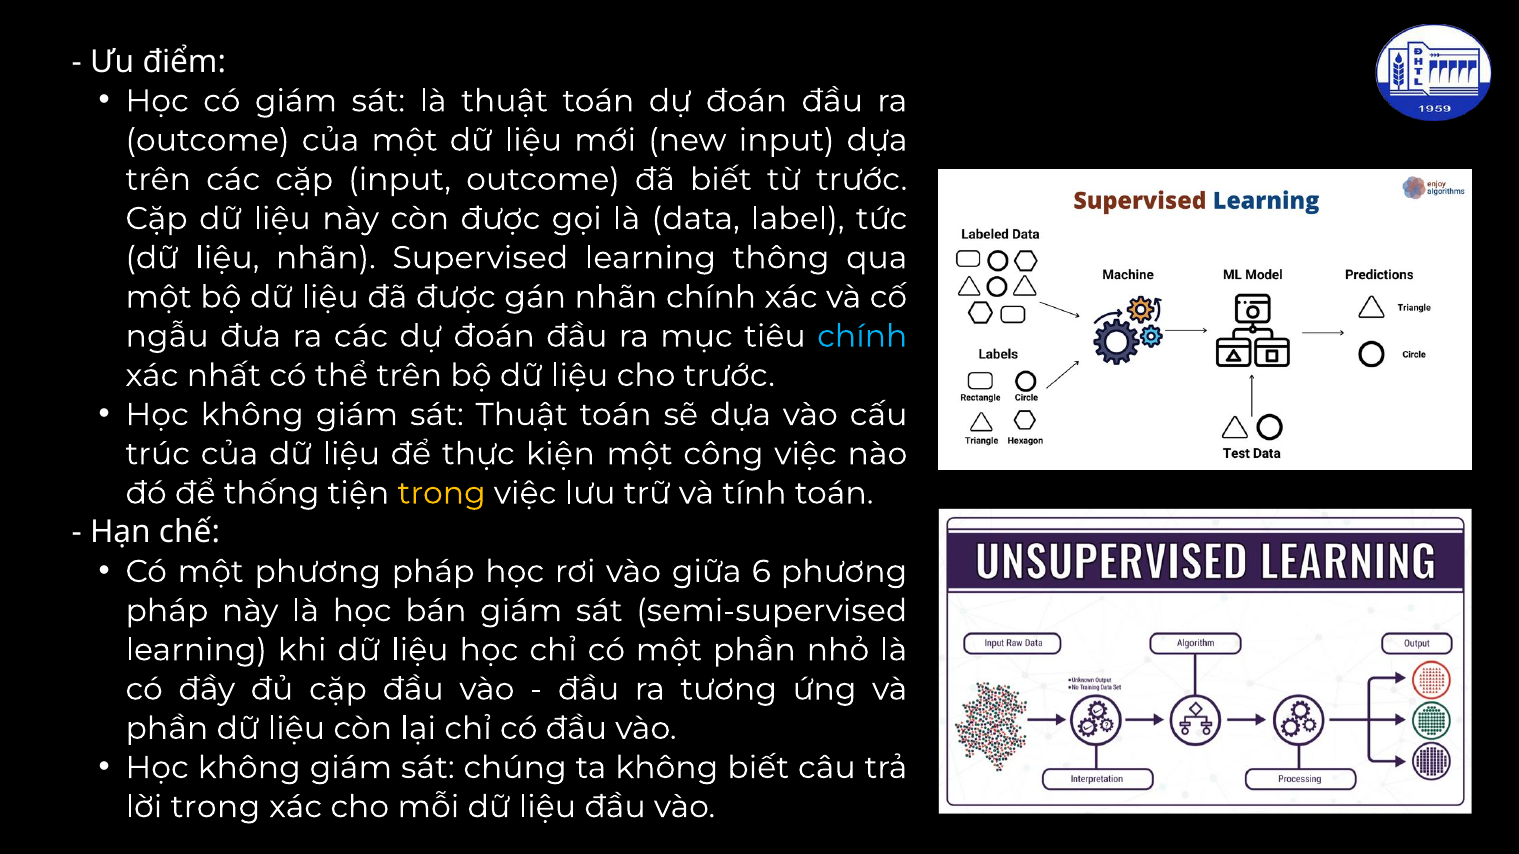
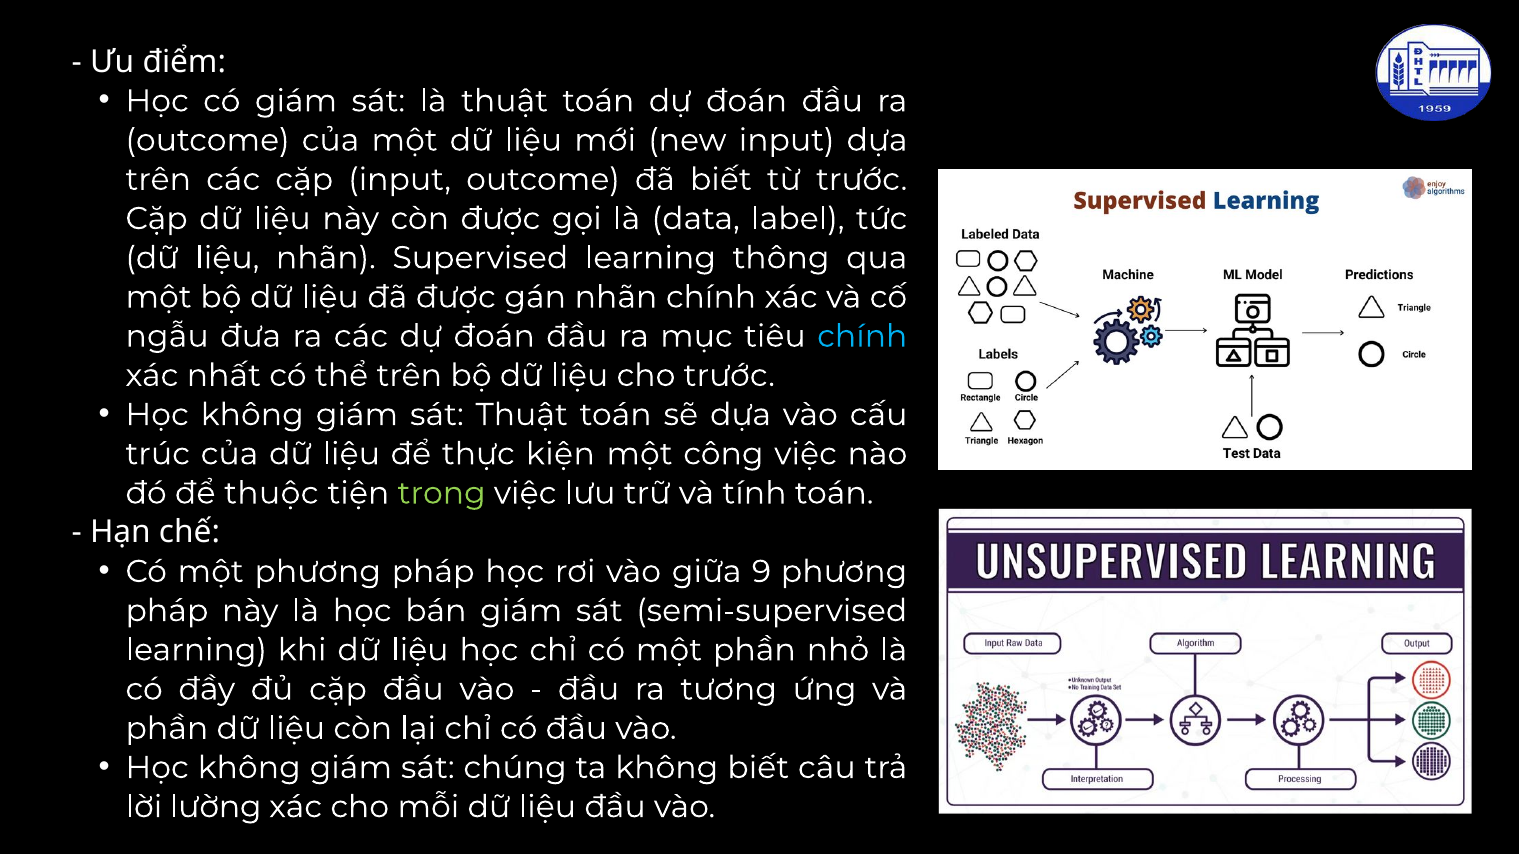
thống: thống -> thuộc (271, 493)
trong colour: yellow -> light green (442, 493)
6: 6 -> 9 (761, 572)
lời trong: trong -> lường (216, 807)
